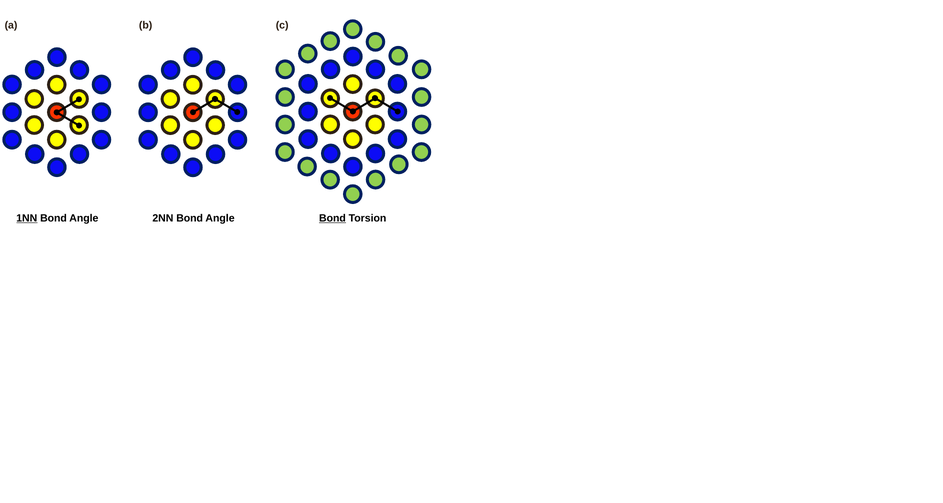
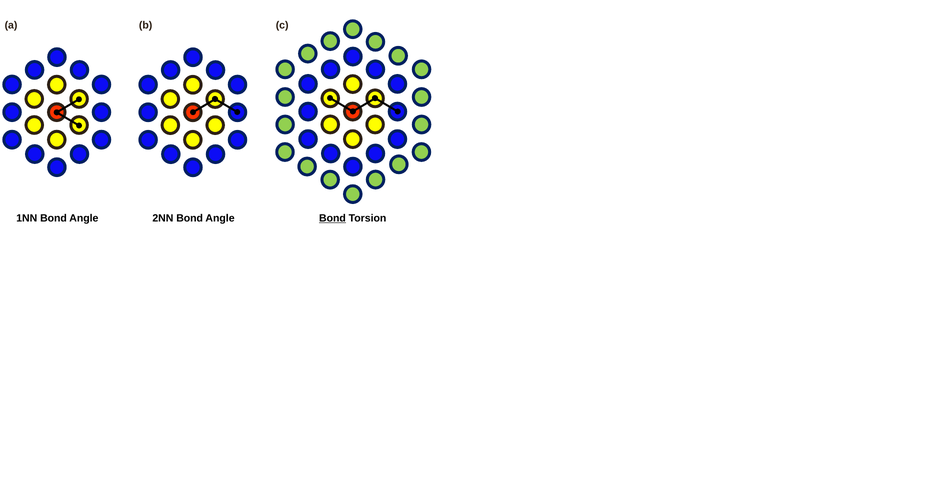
1NN underline: present -> none (27, 218)
